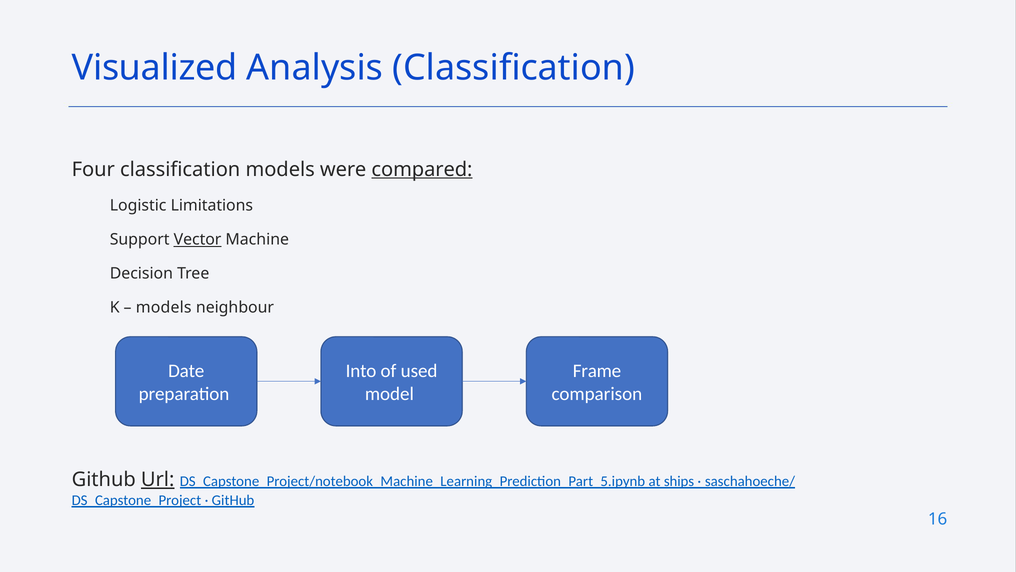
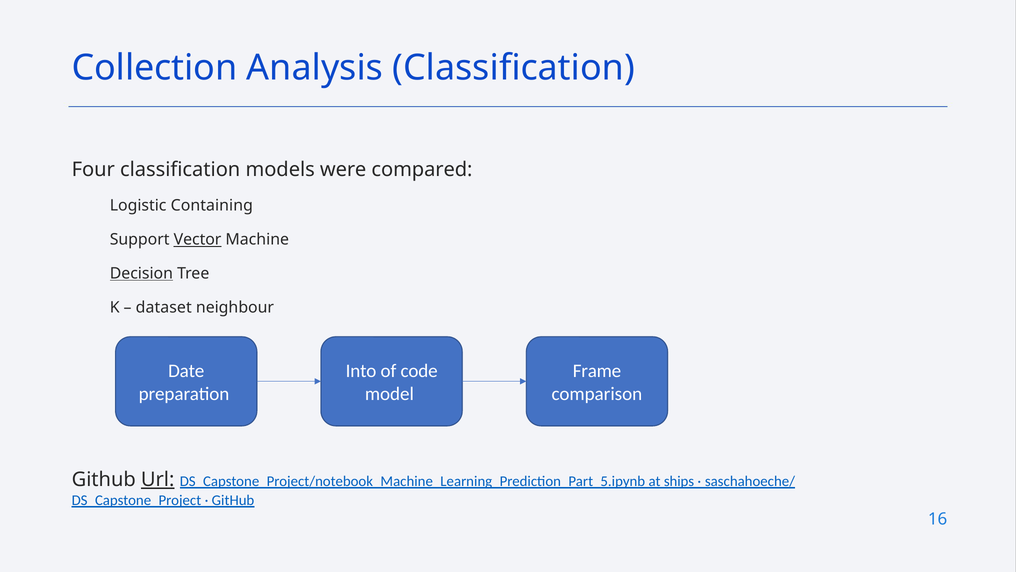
Visualized: Visualized -> Collection (155, 68)
compared underline: present -> none (422, 169)
Limitations: Limitations -> Containing (212, 205)
Decision underline: none -> present (141, 273)
models: models -> dataset (164, 307)
used: used -> code (419, 371)
